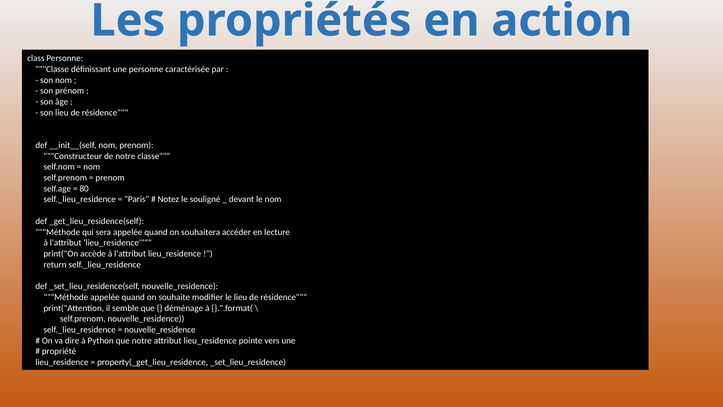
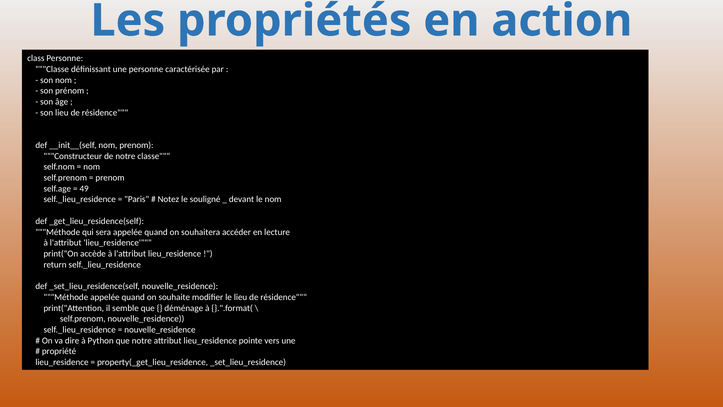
80: 80 -> 49 (84, 189)
